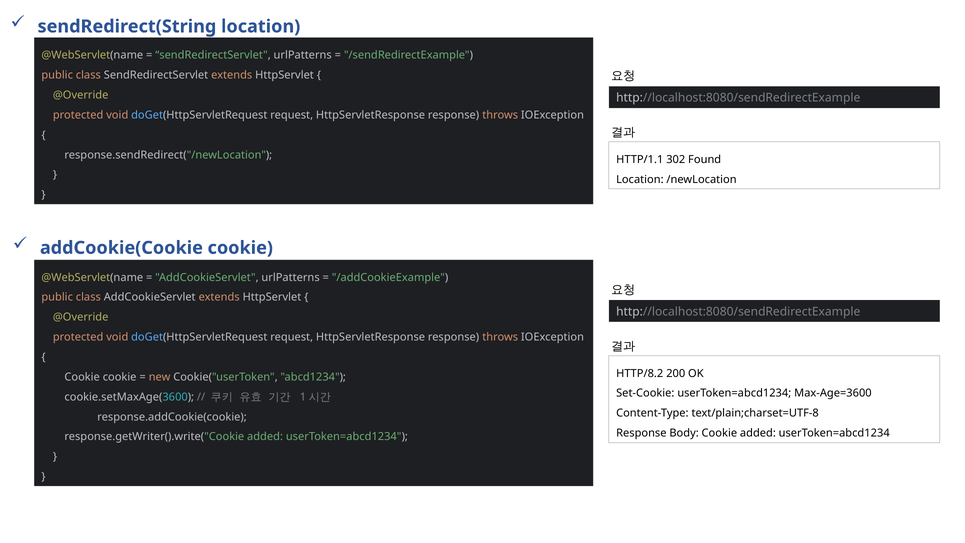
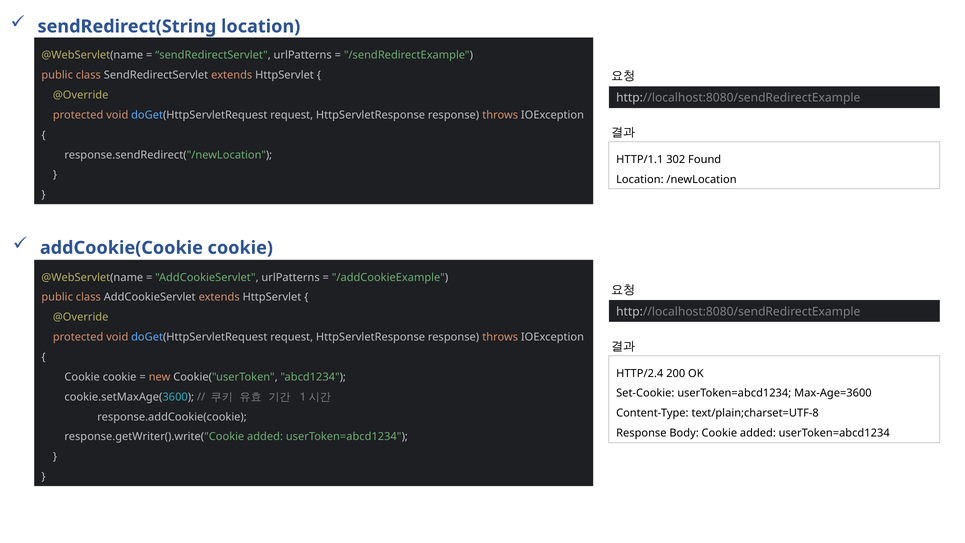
HTTP/8.2: HTTP/8.2 -> HTTP/2.4 (640, 373)
